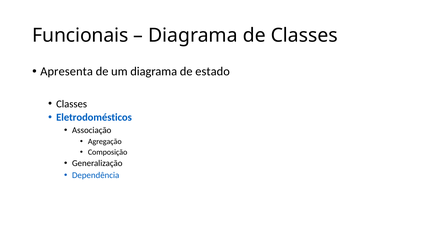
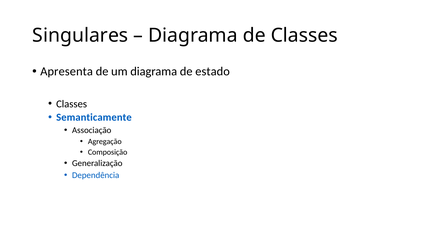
Funcionais: Funcionais -> Singulares (80, 36)
Eletrodomésticos: Eletrodomésticos -> Semanticamente (94, 118)
